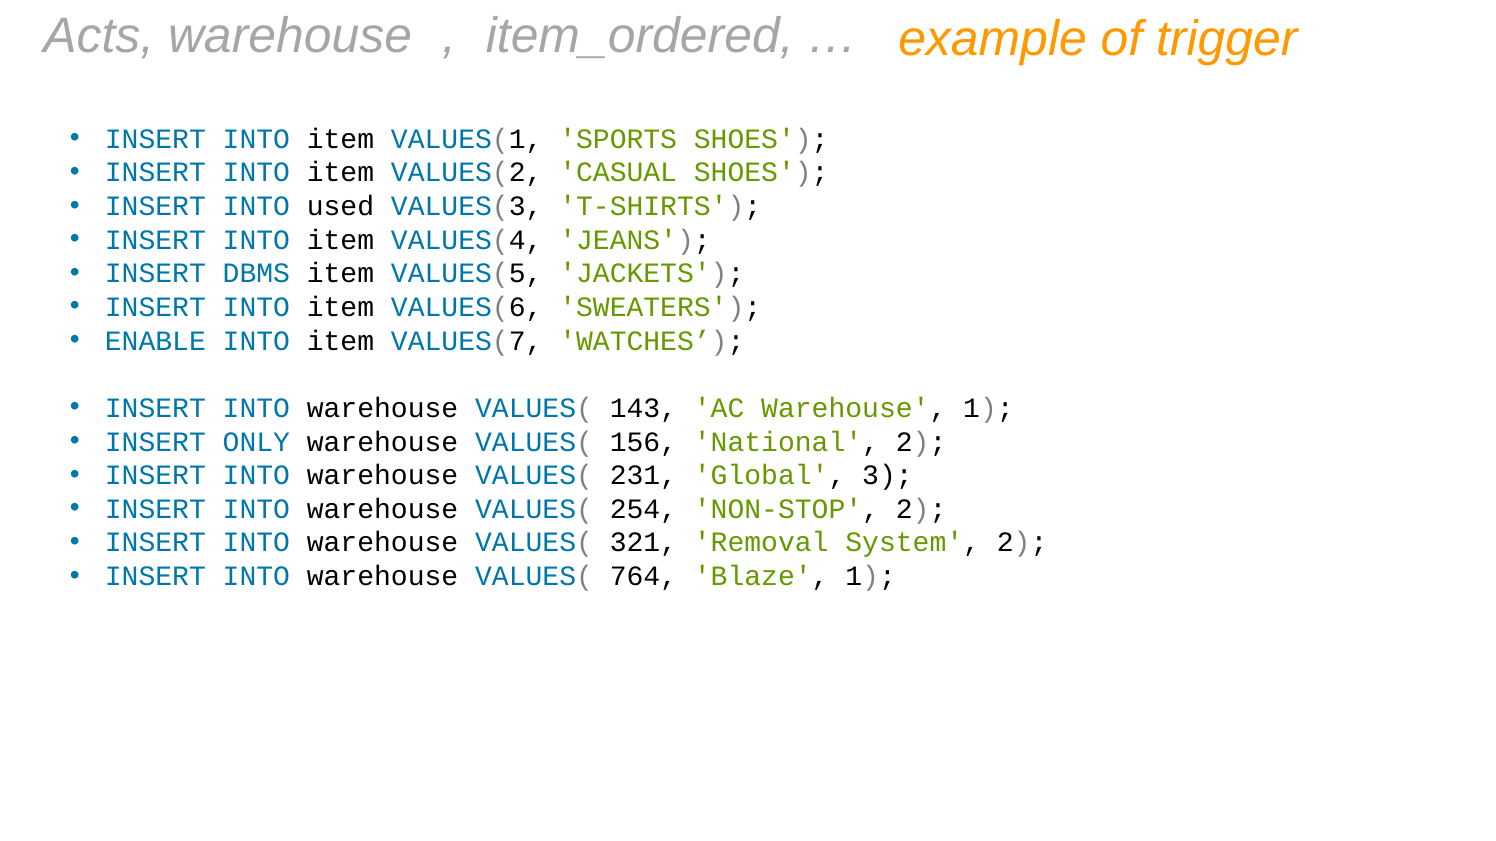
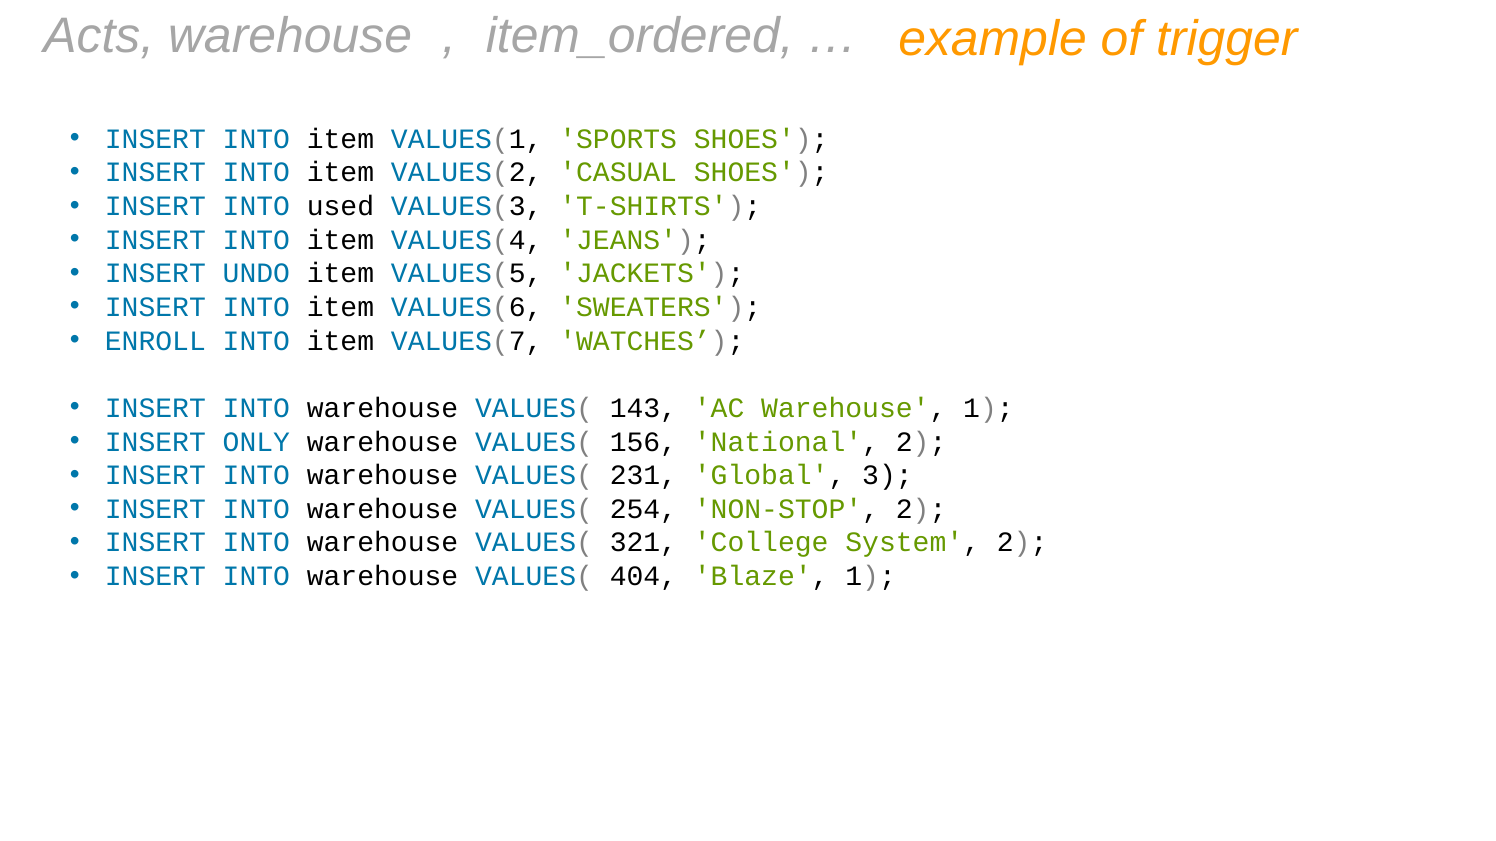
DBMS: DBMS -> UNDO (256, 274)
ENABLE: ENABLE -> ENROLL (155, 341)
Removal: Removal -> College (761, 543)
764: 764 -> 404 (643, 577)
